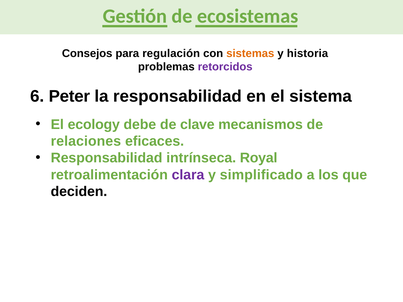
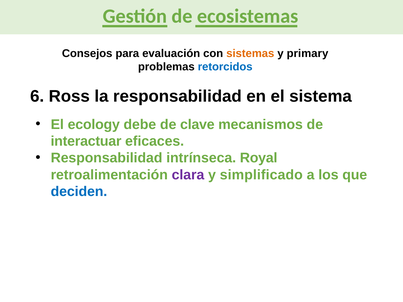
regulación: regulación -> evaluación (171, 53)
historia: historia -> primary (308, 53)
retorcidos colour: purple -> blue (225, 67)
Peter: Peter -> Ross (69, 96)
relaciones: relaciones -> interactuar (86, 141)
deciden colour: black -> blue (79, 192)
